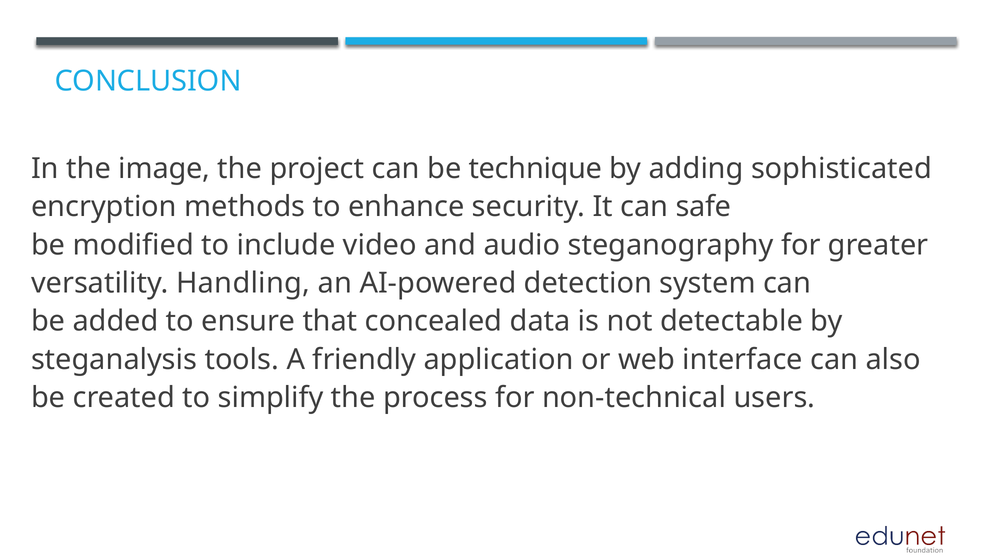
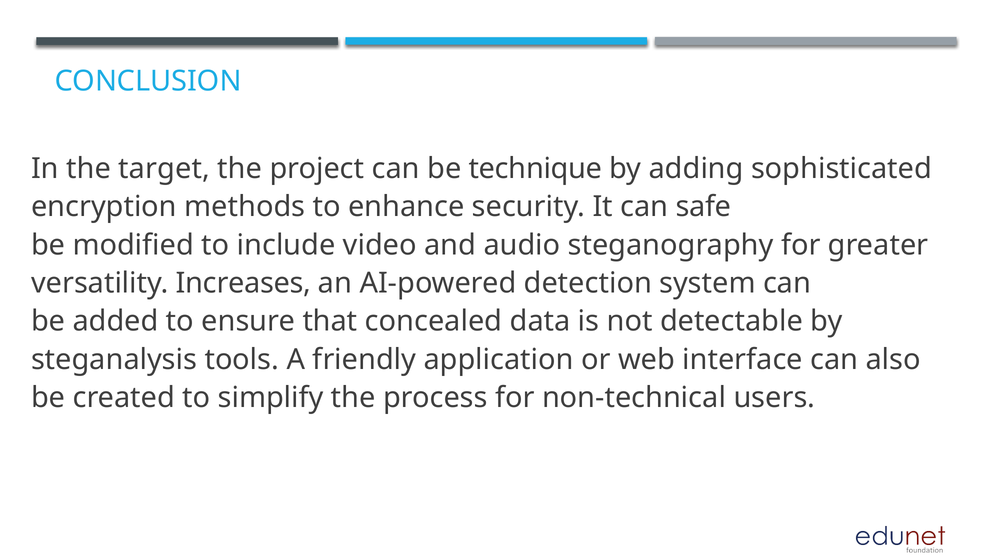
image: image -> target (164, 169)
Handling: Handling -> Increases (243, 283)
